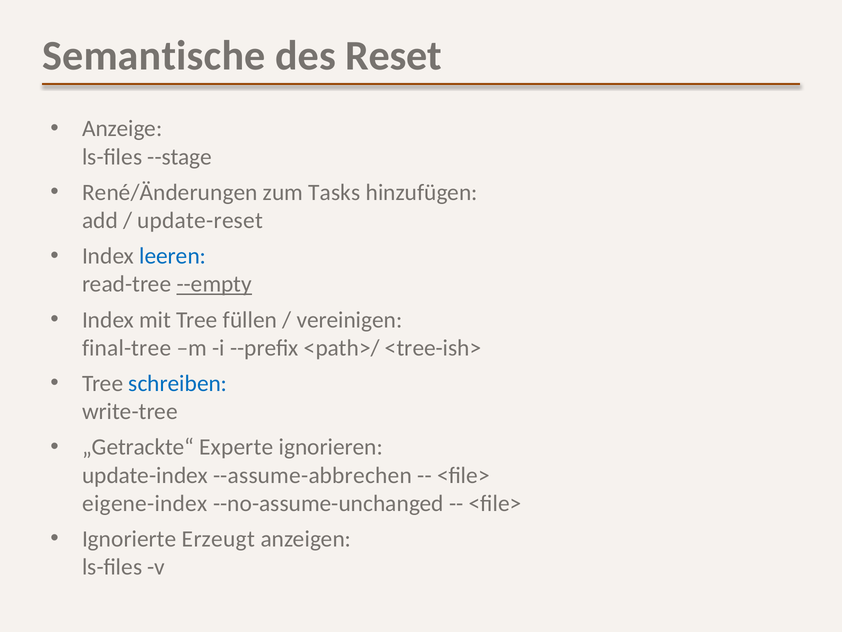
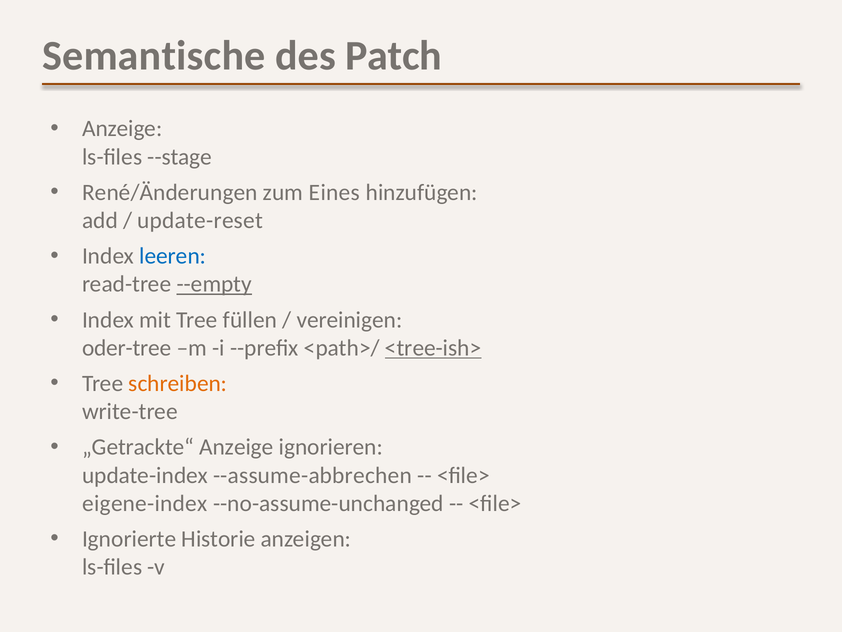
Reset: Reset -> Patch (394, 56)
Tasks: Tasks -> Eines (334, 192)
final-tree: final-tree -> oder-tree (127, 348)
<tree-ish> underline: none -> present (433, 348)
schreiben colour: blue -> orange (178, 383)
„Getrackte“ Experte: Experte -> Anzeige (236, 447)
Erzeugt: Erzeugt -> Historie (219, 539)
